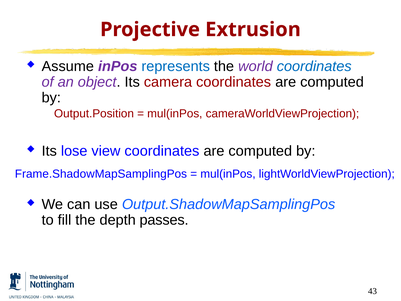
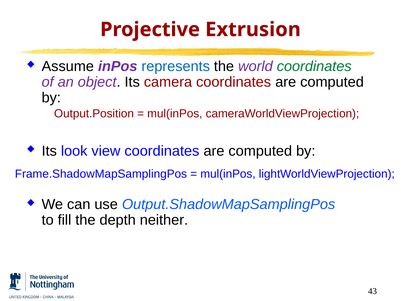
coordinates colour: blue -> green (314, 66)
lose: lose -> look (74, 151)
passes: passes -> neither (164, 220)
